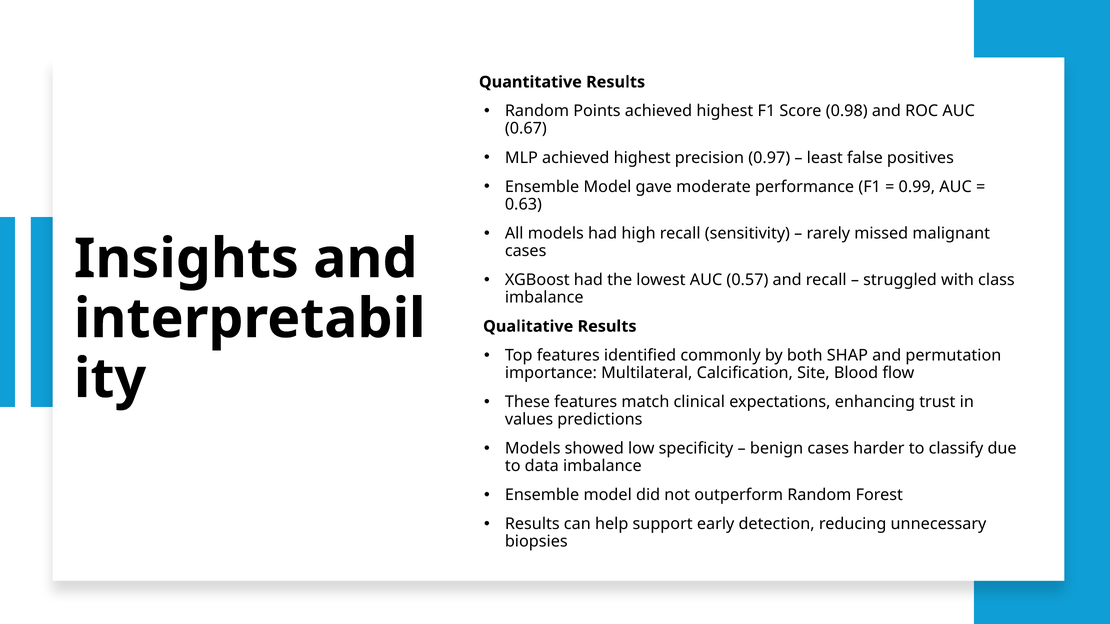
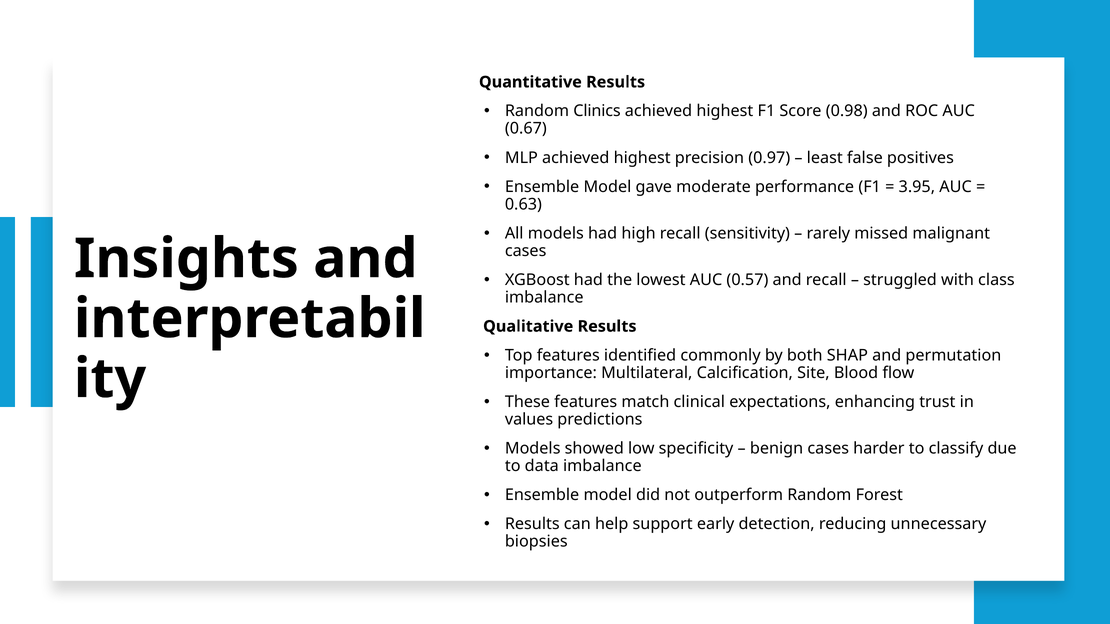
Points: Points -> Clinics (597, 111)
0.99: 0.99 -> 3.95 (917, 187)
